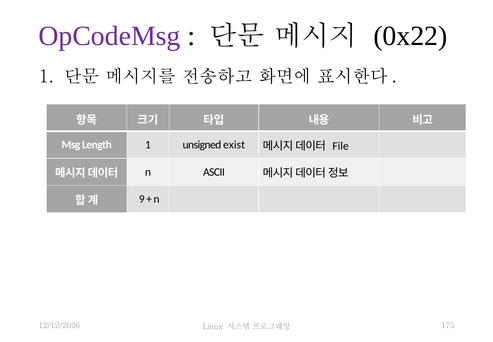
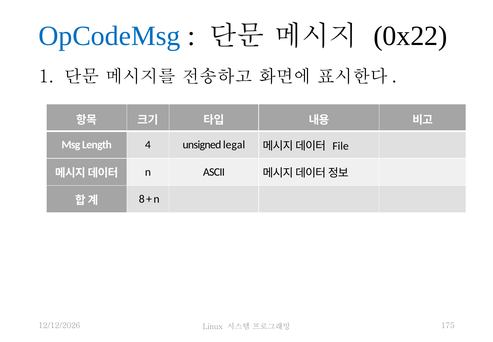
OpCodeMsg colour: purple -> blue (109, 36)
Length 1: 1 -> 4 (148, 145)
exist: exist -> legal (234, 145)
9: 9 -> 8 (142, 199)
